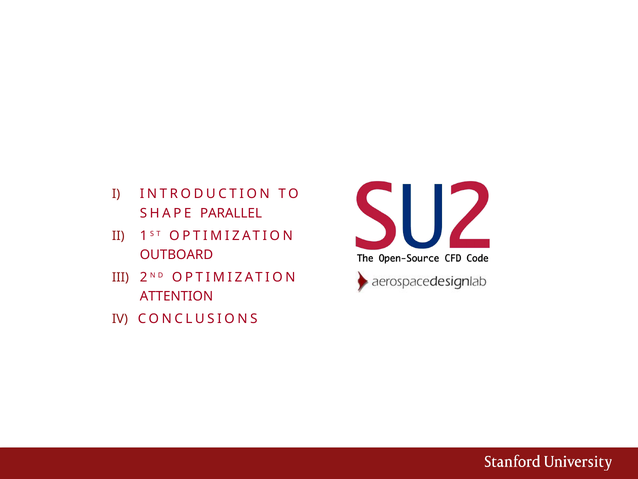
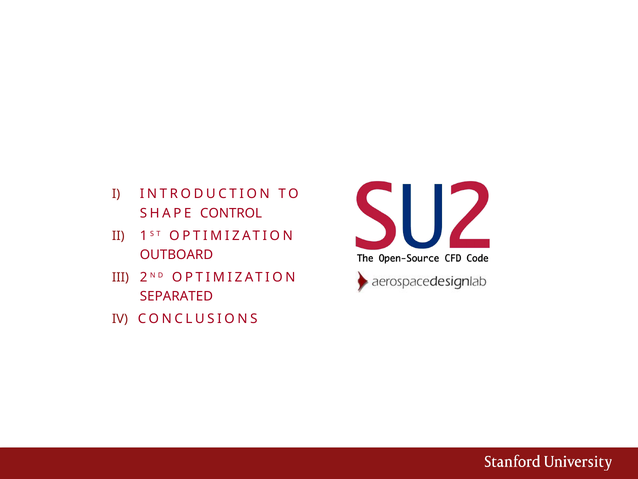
PARALLEL: PARALLEL -> CONTROL (231, 213)
ATTENTION: ATTENTION -> SEPARATED (176, 296)
